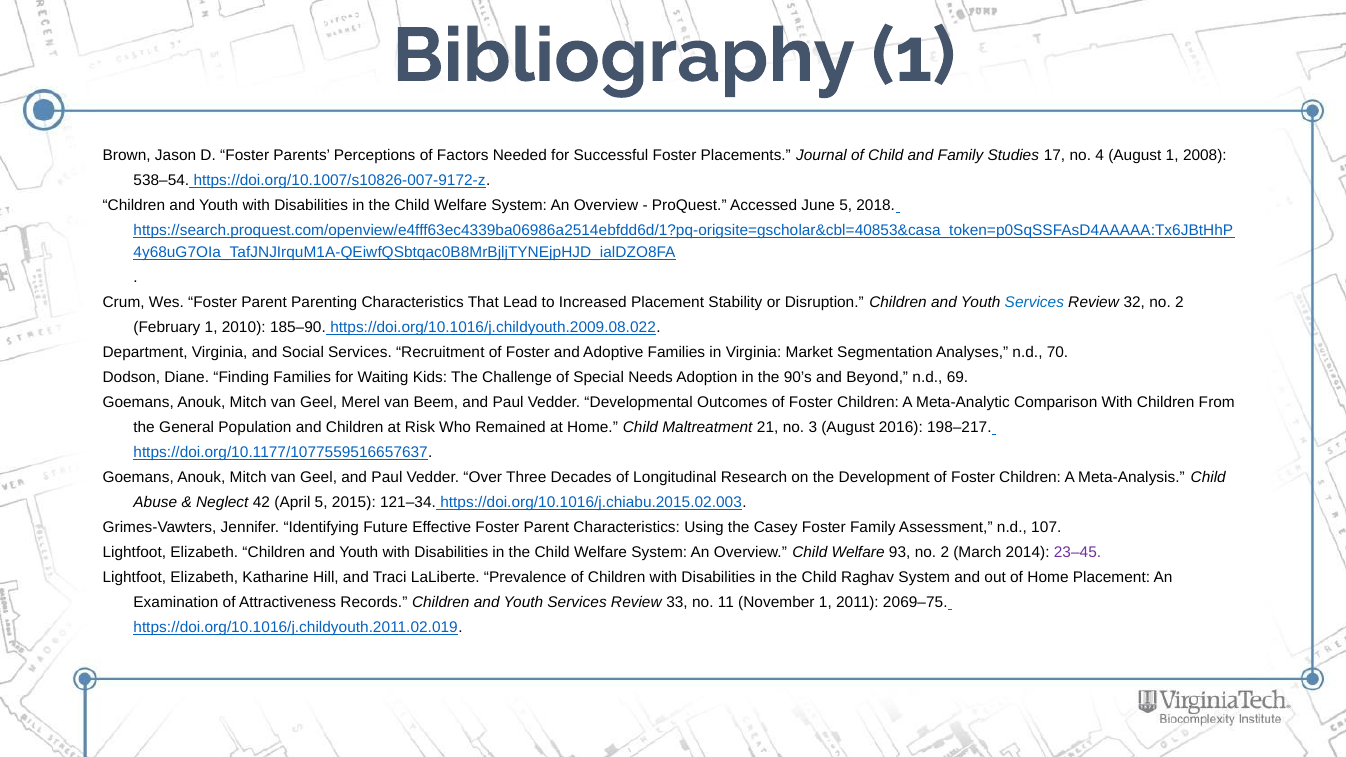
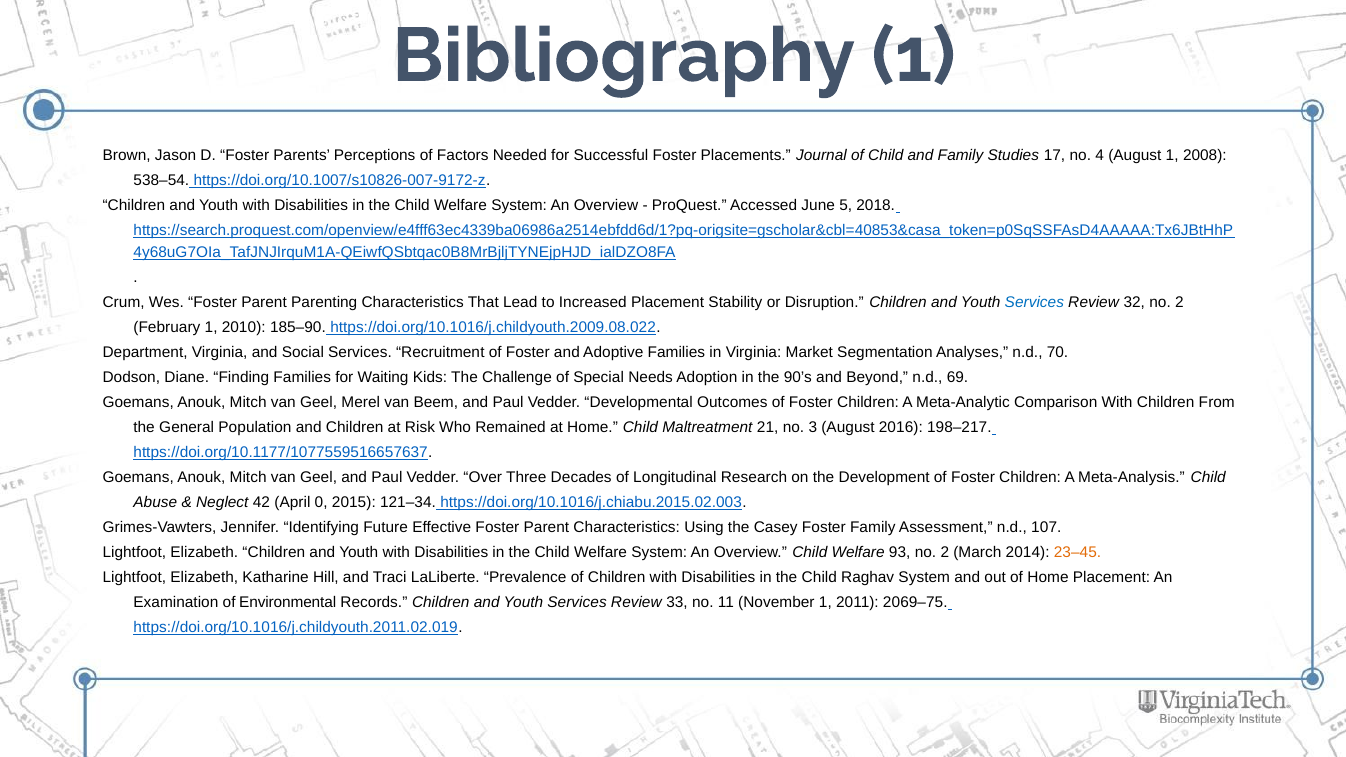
April 5: 5 -> 0 (321, 502)
23–45 colour: purple -> orange (1078, 552)
Attractiveness: Attractiveness -> Environmental (288, 602)
